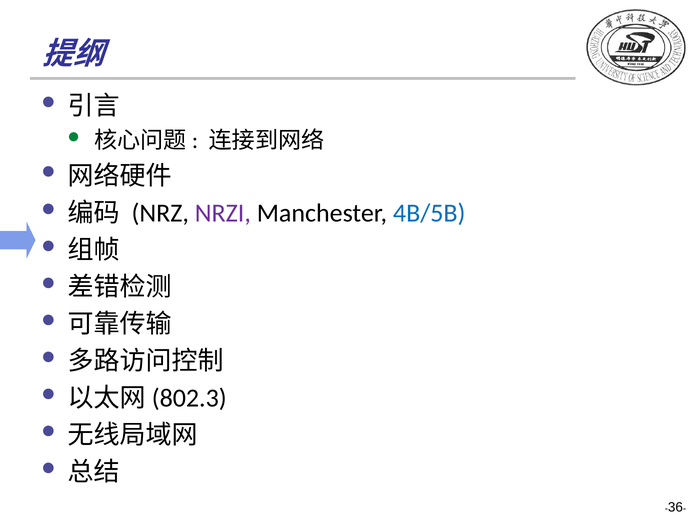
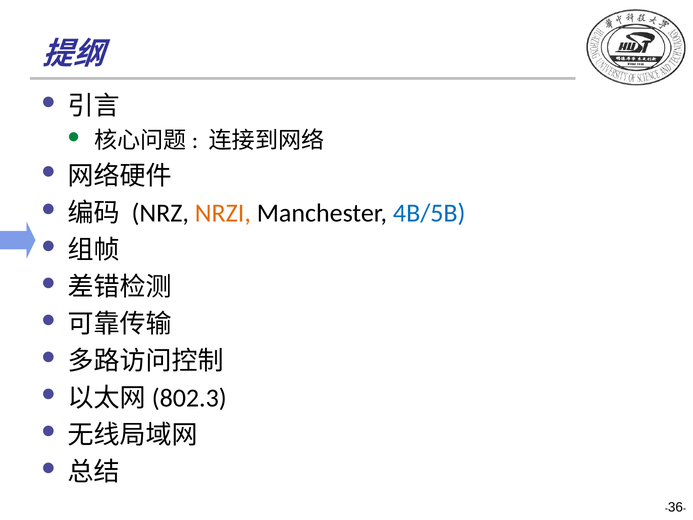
NRZI colour: purple -> orange (223, 213)
